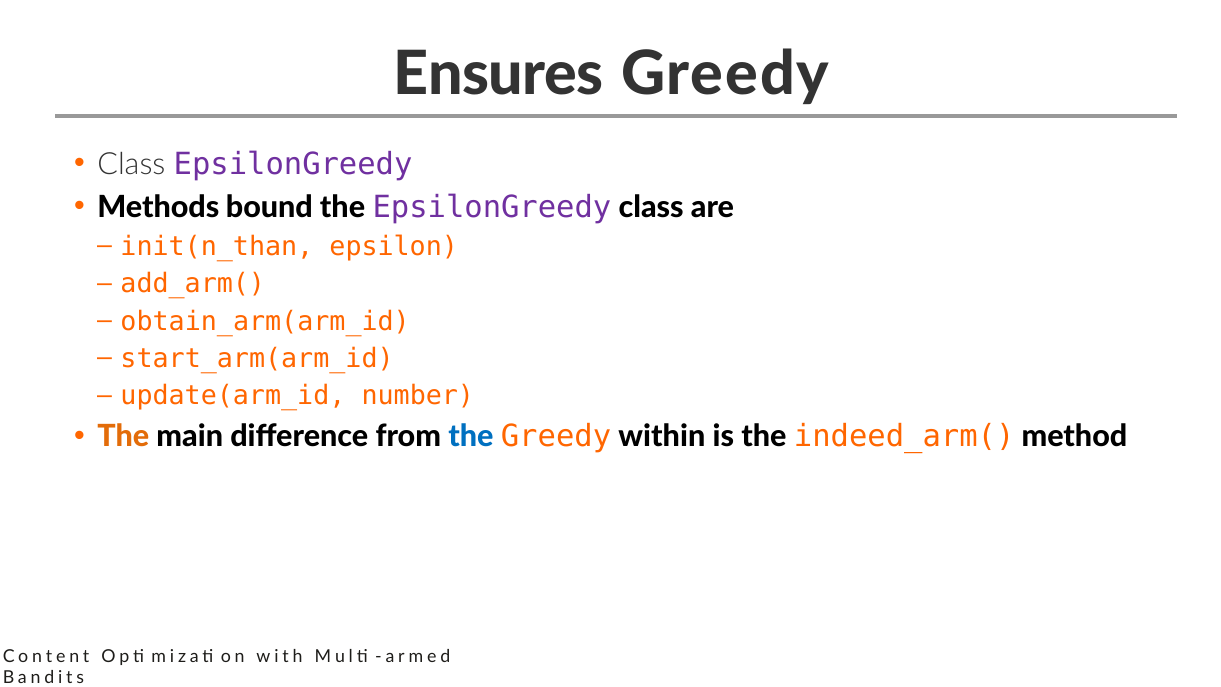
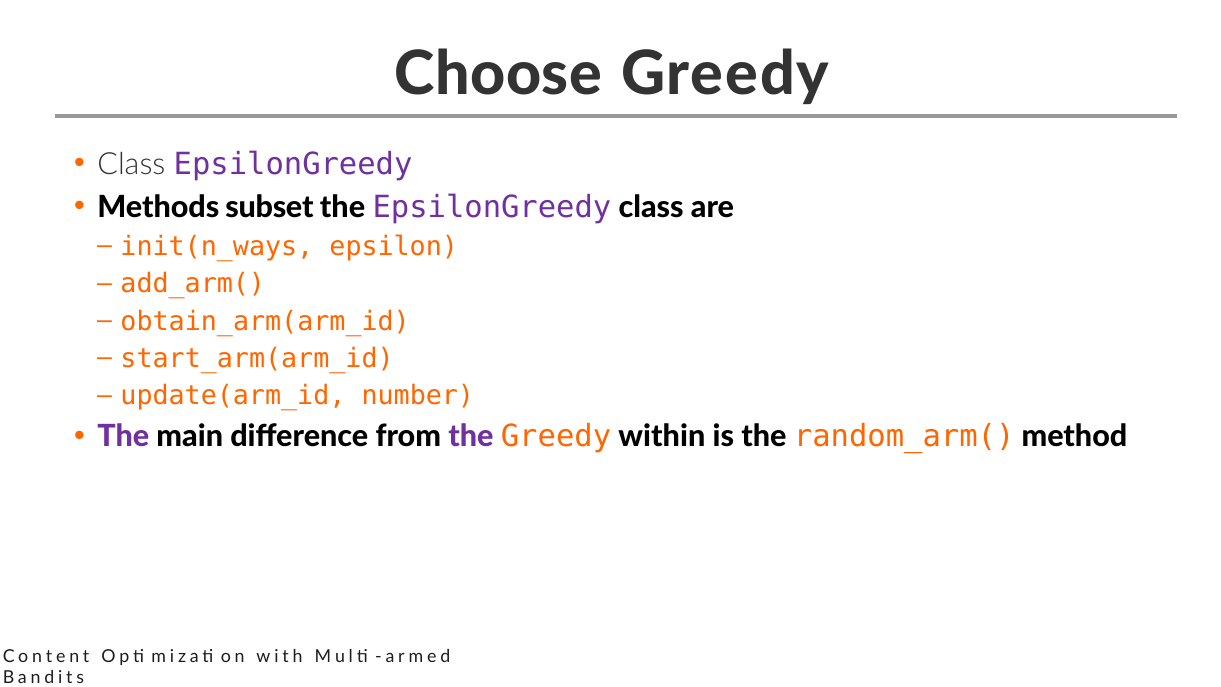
Ensures: Ensures -> Choose (498, 74)
bound: bound -> subset (270, 207)
init(n_than: init(n_than -> init(n_ways (217, 246)
The colour: orange -> purple (123, 437)
the colour: blue -> purple (471, 437)
indeed_arm(: indeed_arm( -> random_arm( (904, 437)
